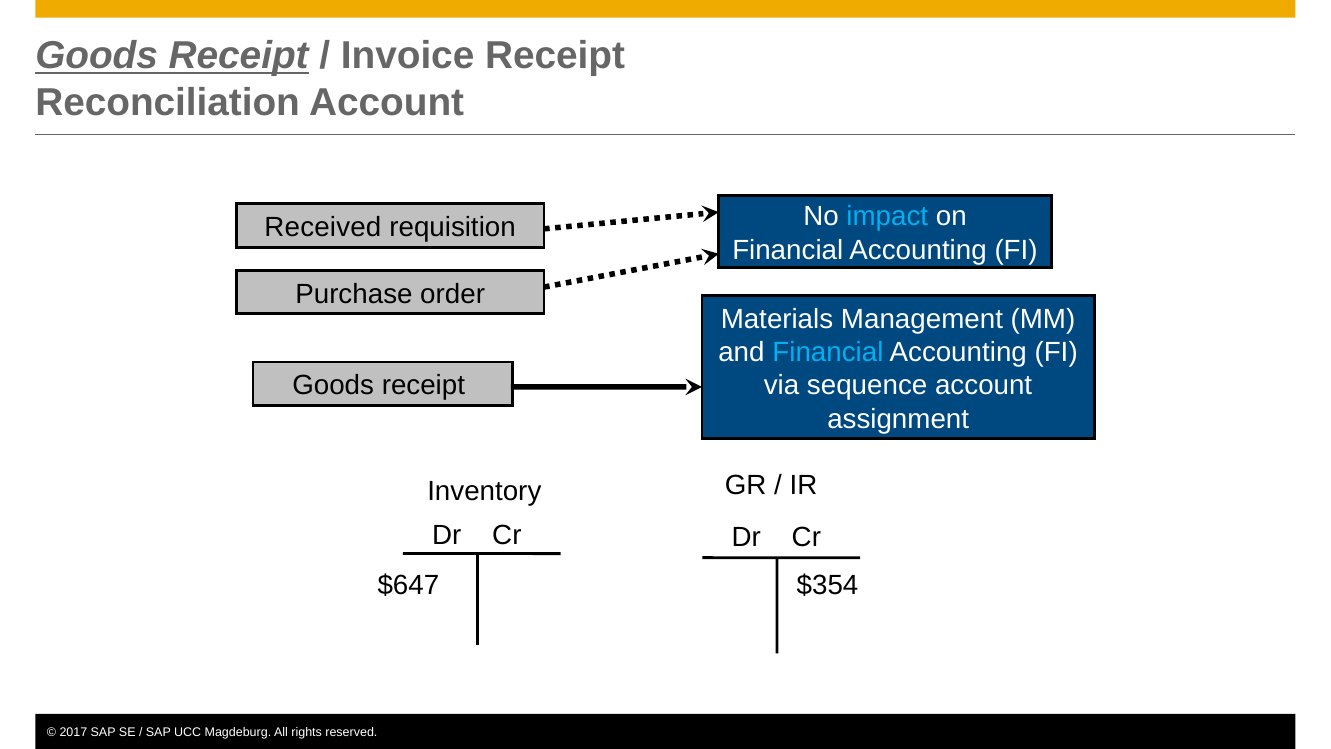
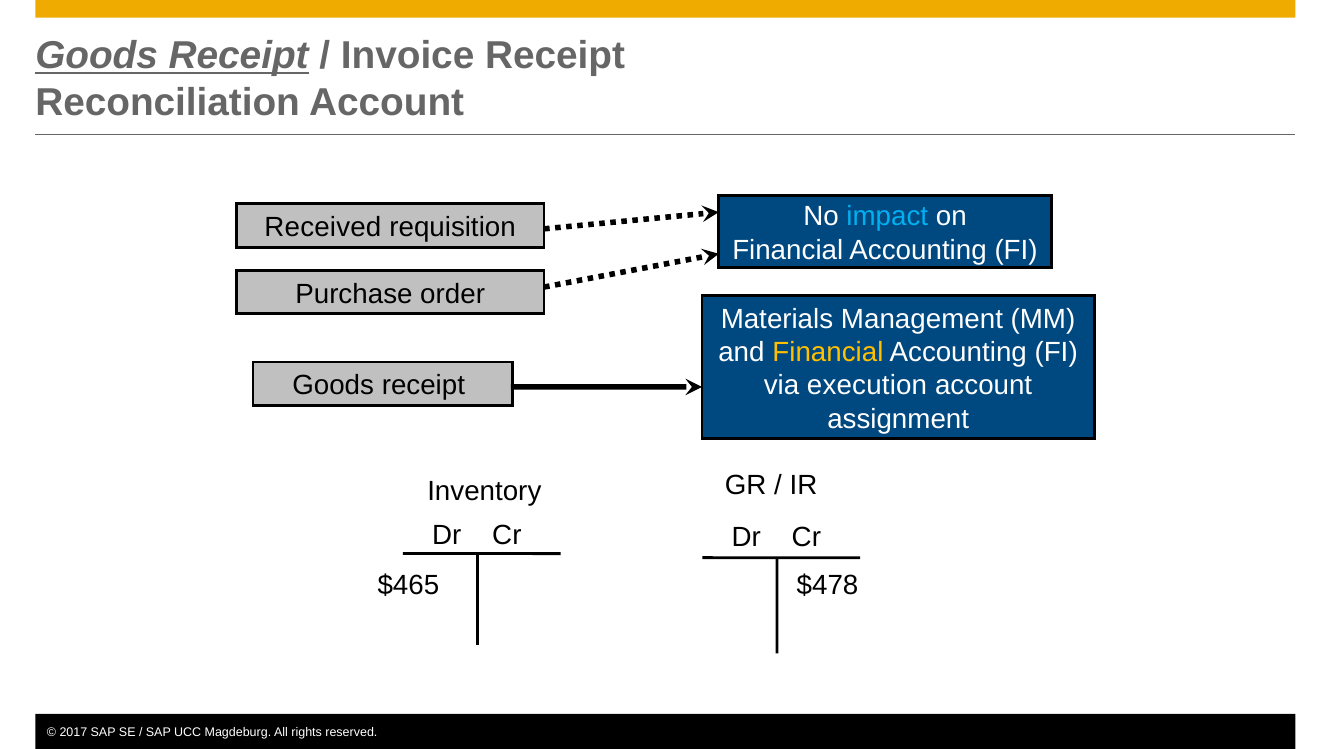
Financial colour: light blue -> yellow (828, 352)
sequence: sequence -> execution (867, 385)
$647: $647 -> $465 (408, 585)
$354: $354 -> $478 (828, 585)
